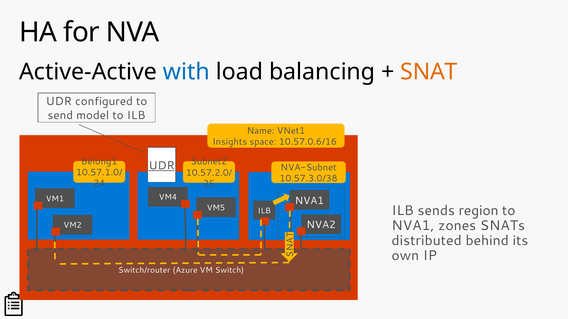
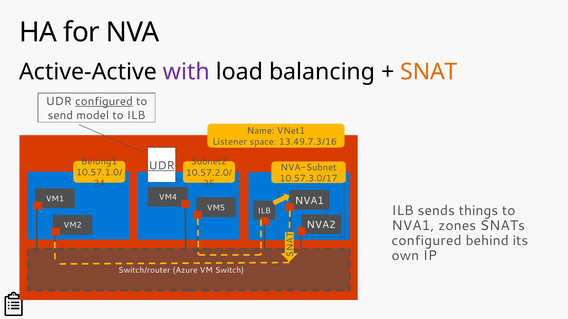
with colour: blue -> purple (186, 72)
configured underline: none -> present (104, 102)
Insights: Insights -> Listener (230, 142)
10.57.0.6/16: 10.57.0.6/16 -> 13.49.7.3/16 (308, 142)
10.57.3.0/38: 10.57.3.0/38 -> 10.57.3.0/17 (309, 179)
region: region -> things (478, 211)
distributed: distributed -> configured (427, 241)
